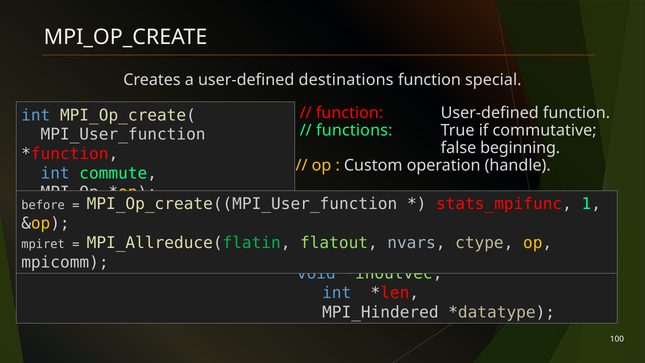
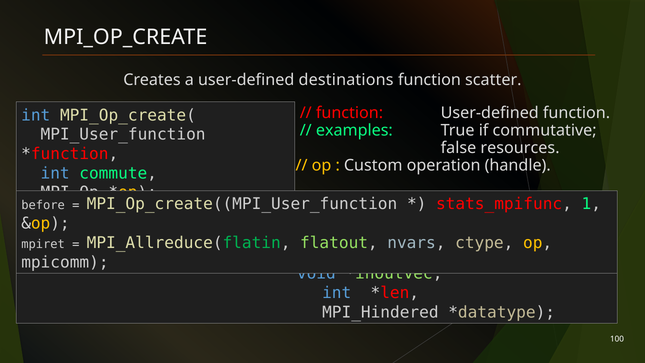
special: special -> scatter (493, 80)
functions: functions -> examples (354, 130)
beginning: beginning -> resources (520, 148)
